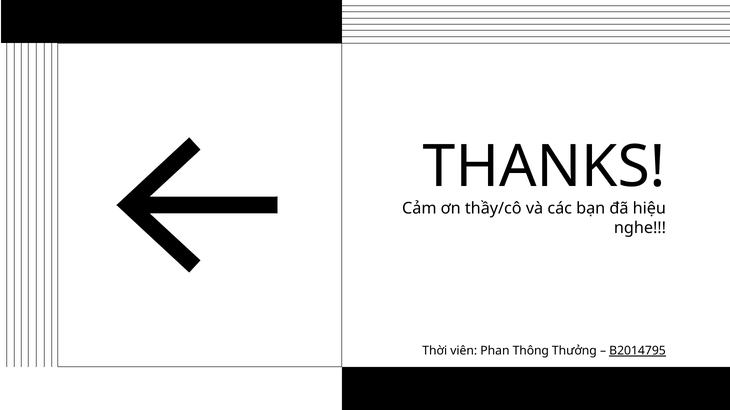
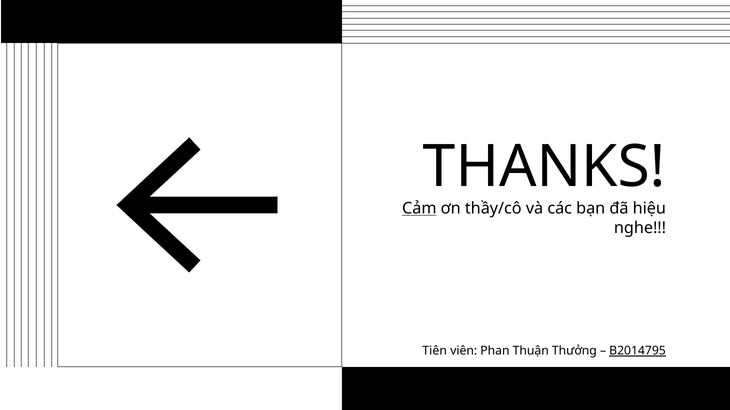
Cảm underline: none -> present (419, 209)
Thời: Thời -> Tiên (435, 351)
Thông: Thông -> Thuận (531, 351)
